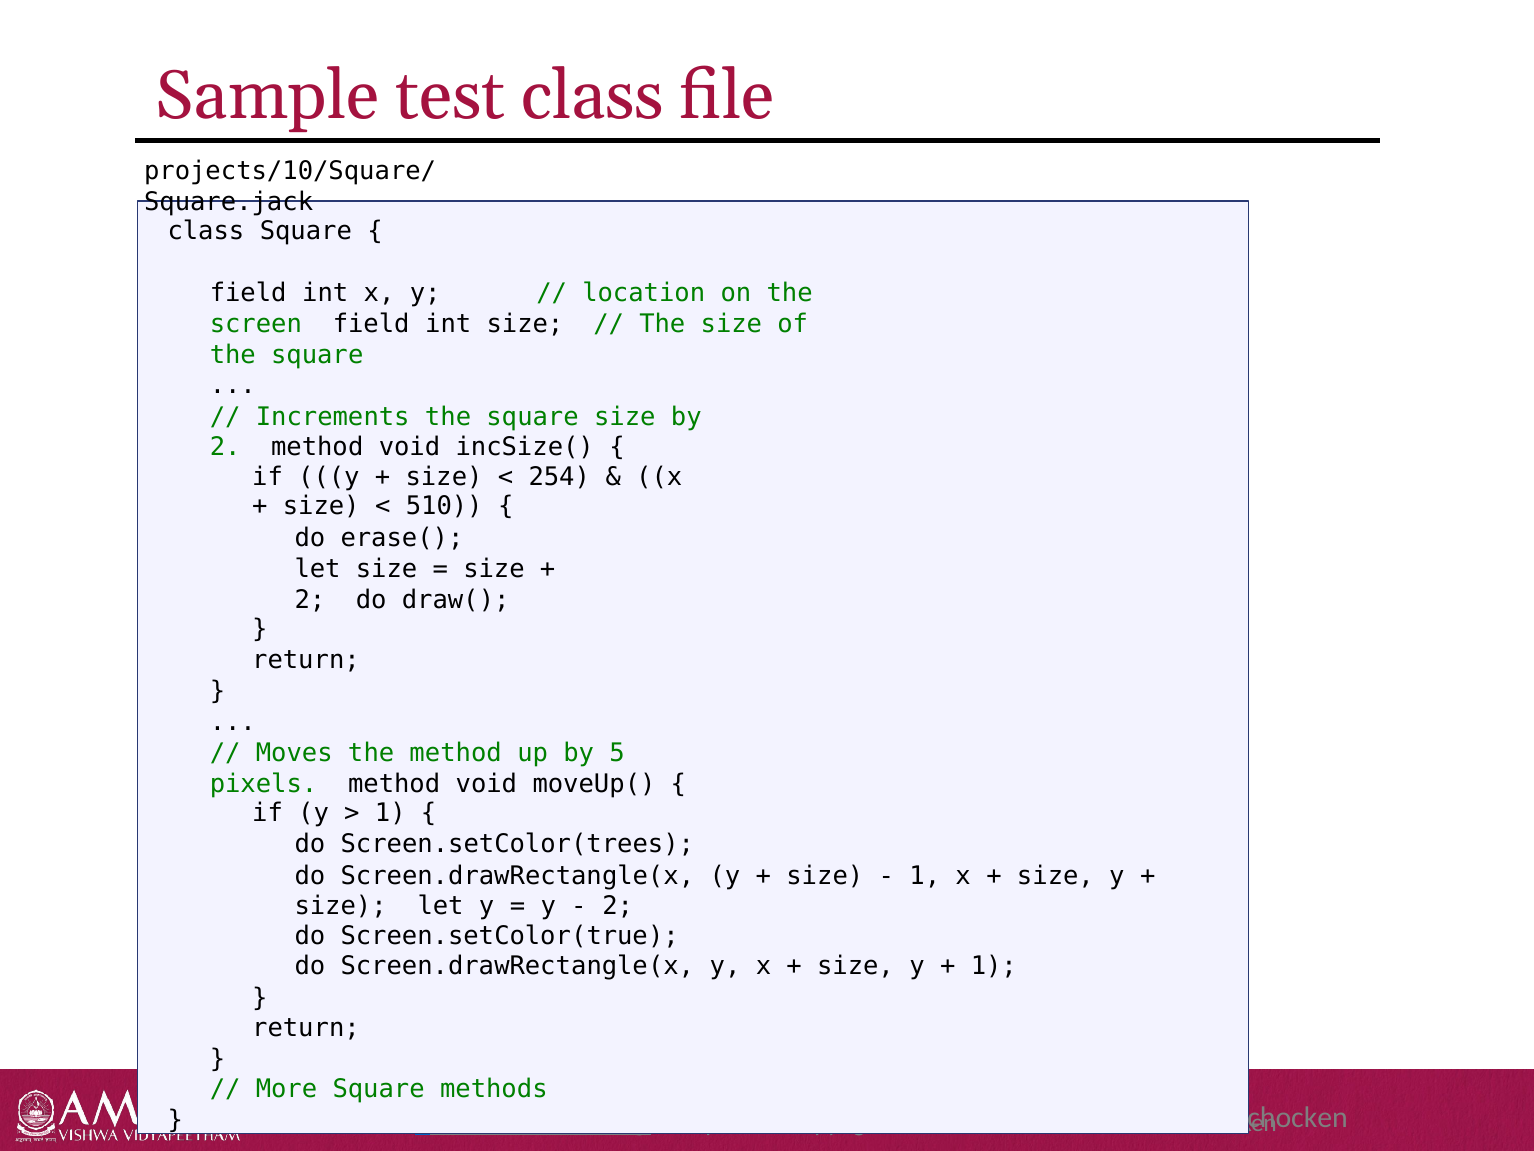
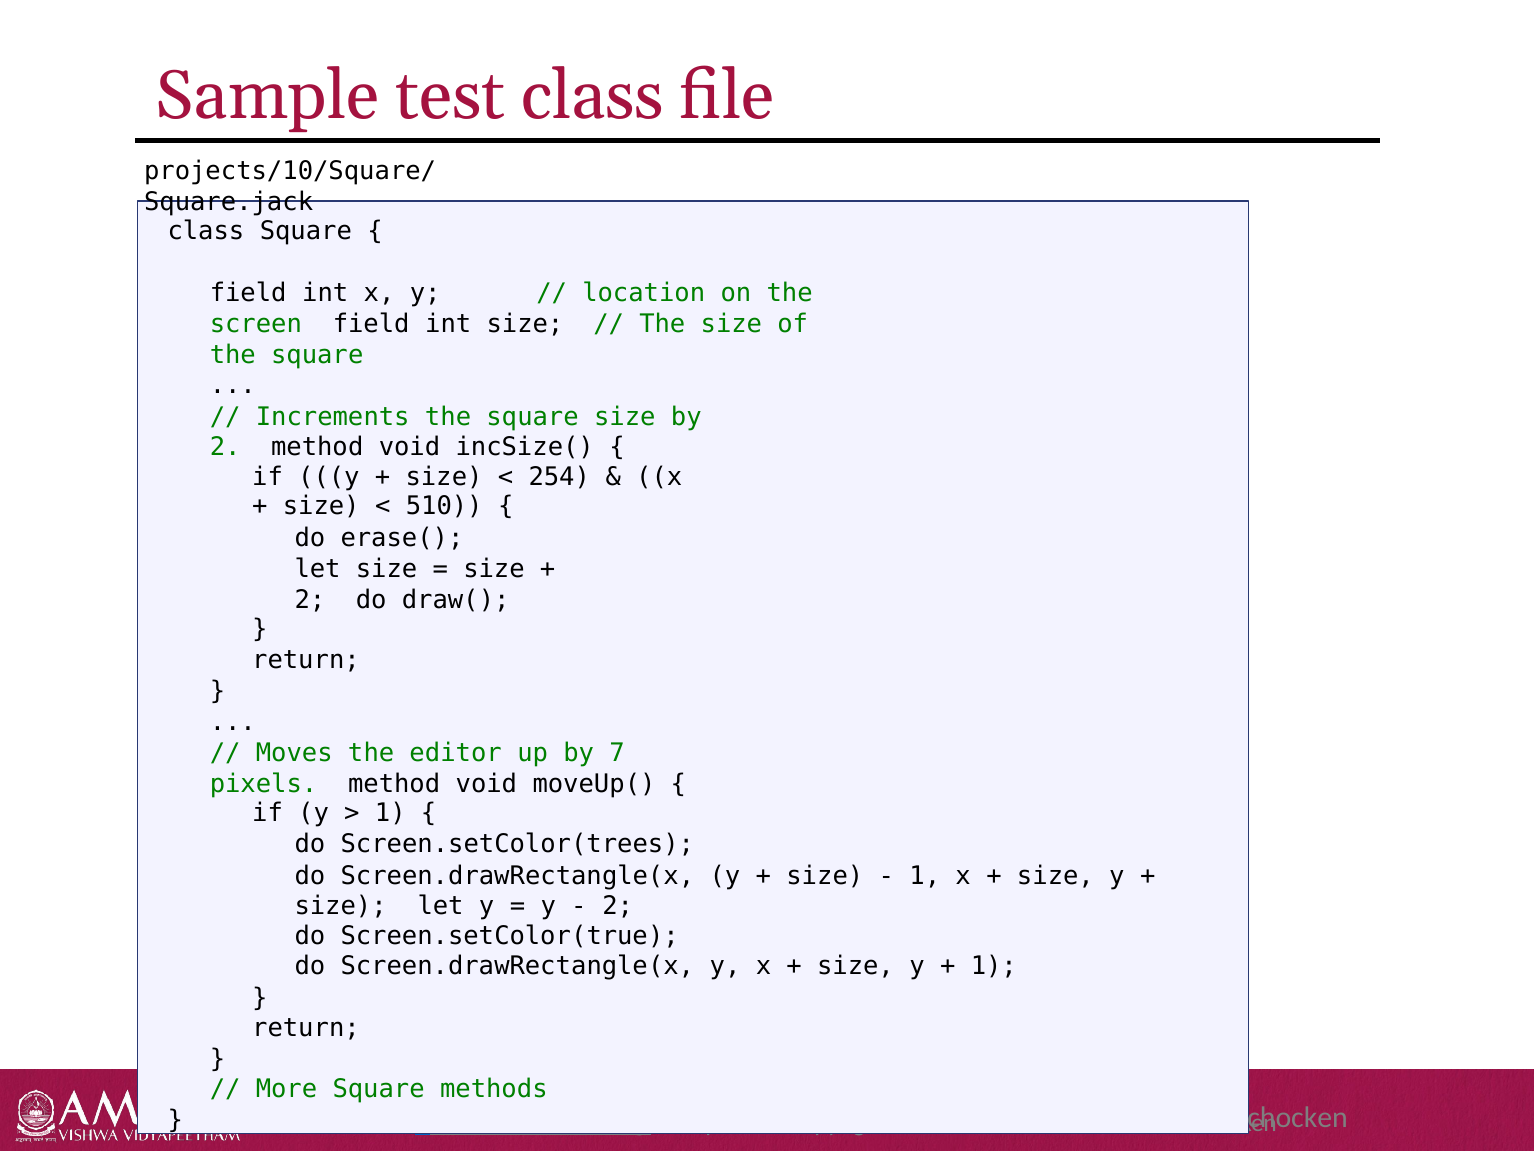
the method: method -> editor (456, 753)
5: 5 -> 7 (617, 753)
